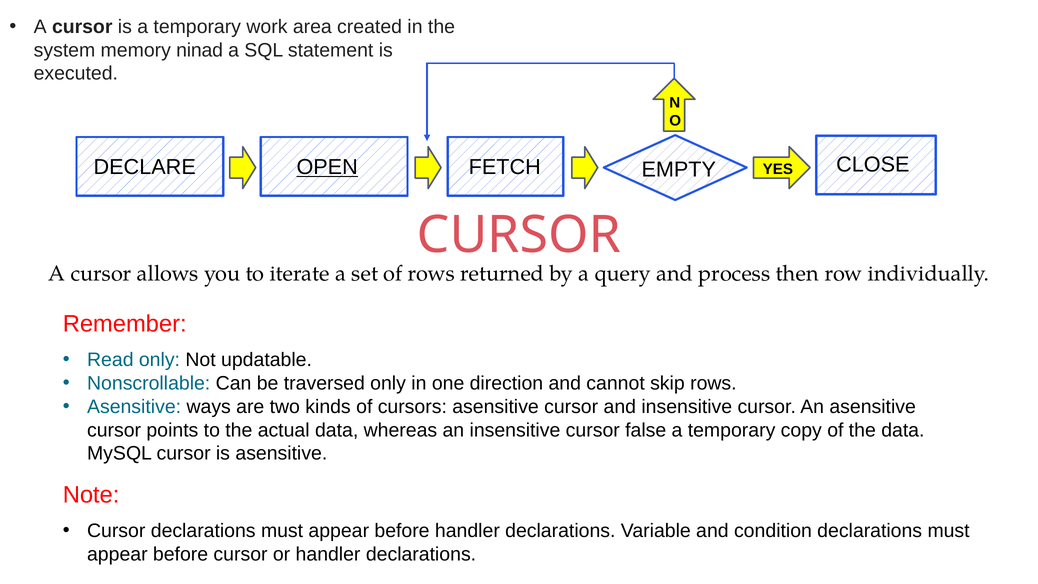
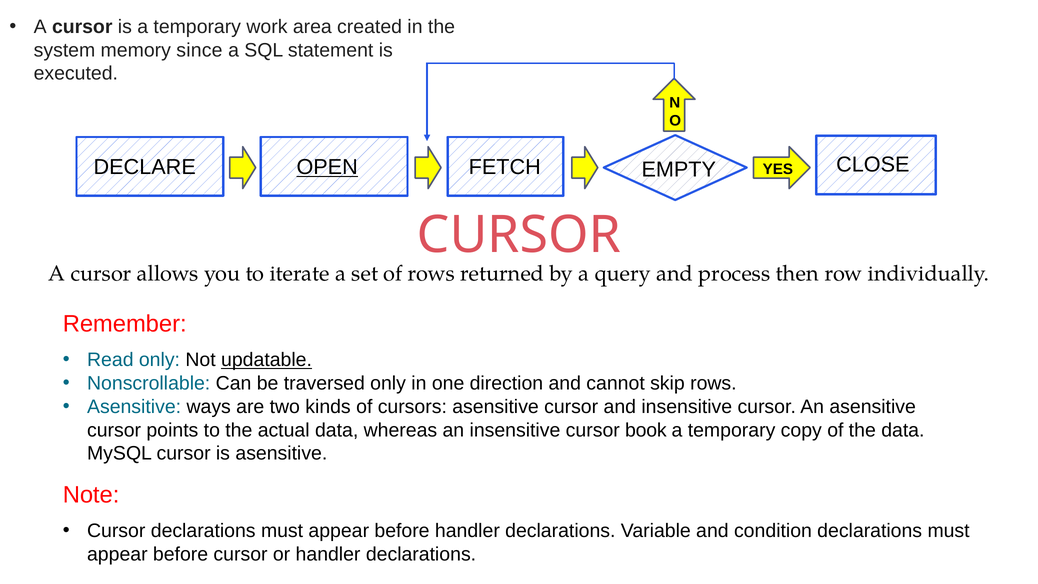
ninad: ninad -> since (199, 50)
updatable underline: none -> present (267, 360)
false: false -> book (646, 430)
